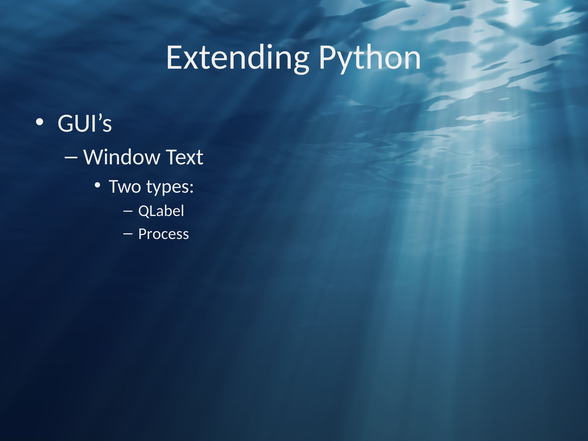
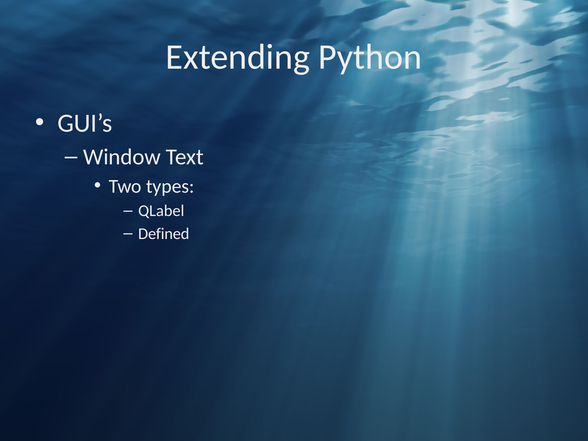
Process: Process -> Defined (164, 234)
